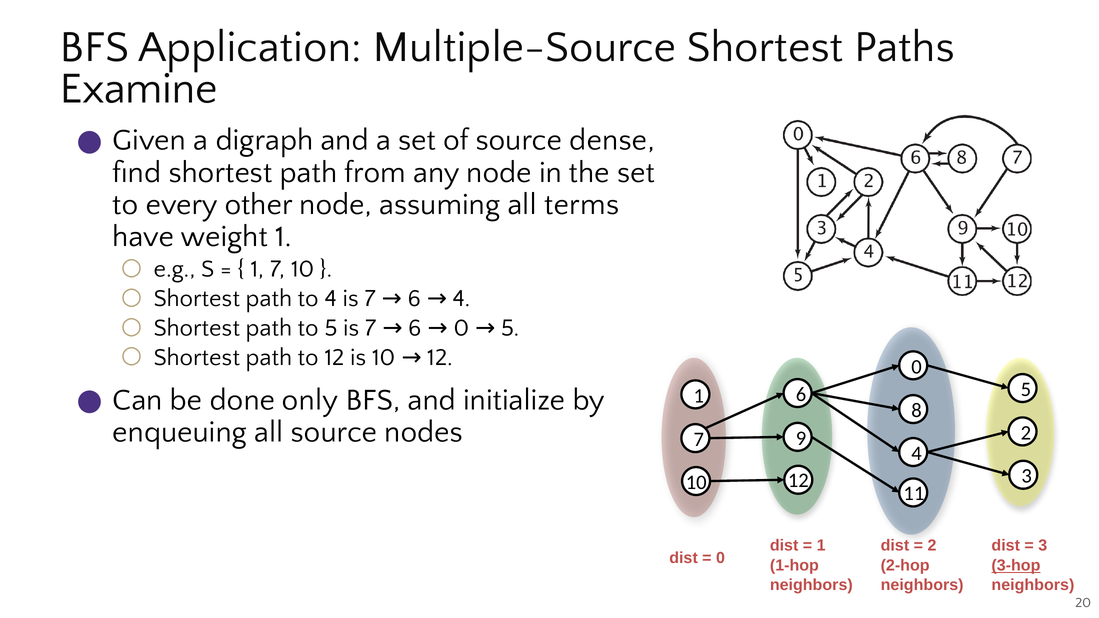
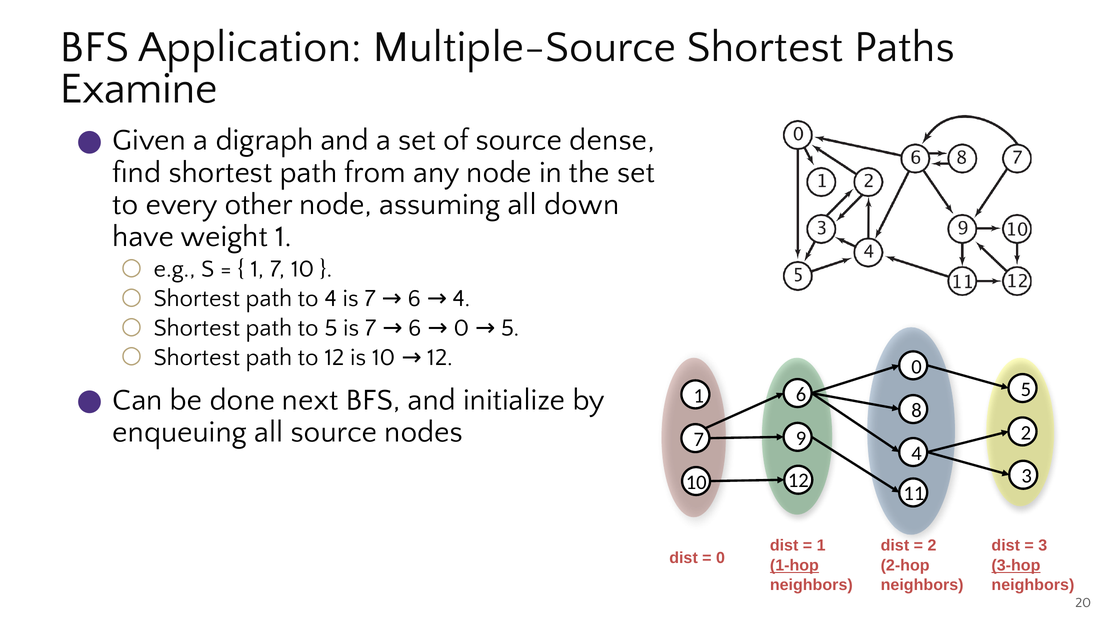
terms: terms -> down (582, 204)
only: only -> next (310, 400)
1-hop underline: none -> present (794, 566)
